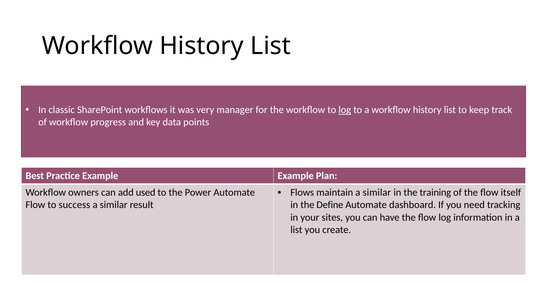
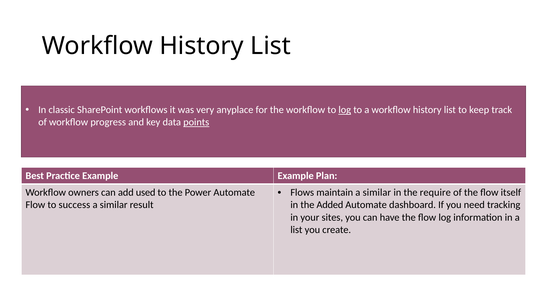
manager: manager -> anyplace (235, 110)
points underline: none -> present (196, 122)
training: training -> require (435, 193)
Define: Define -> Added (330, 205)
